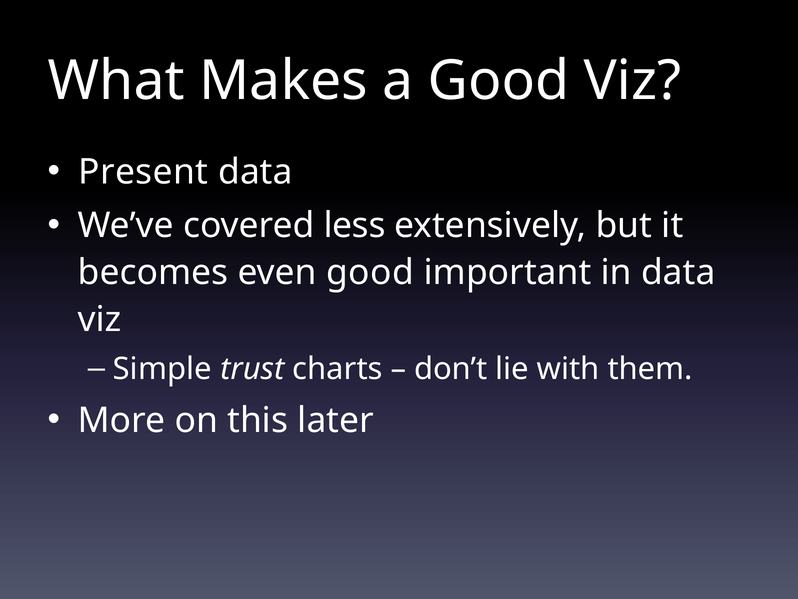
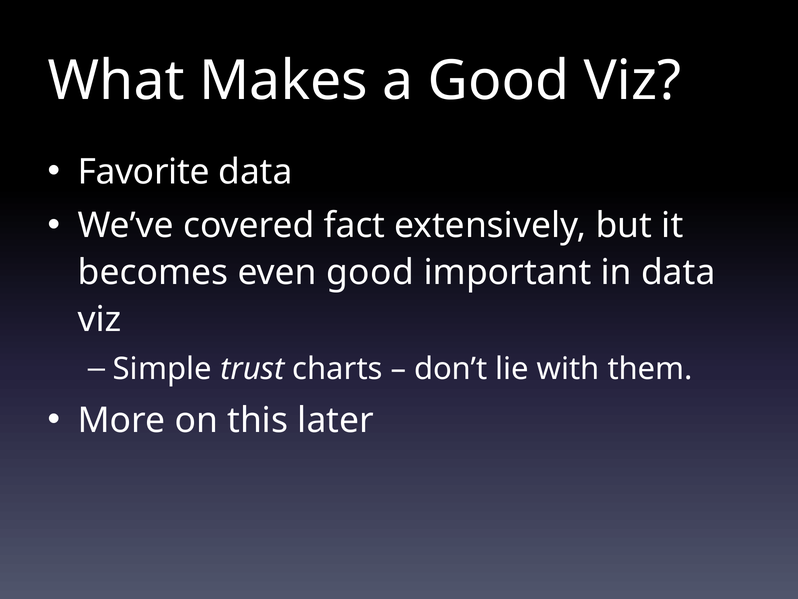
Present: Present -> Favorite (144, 172)
less: less -> fact (355, 226)
